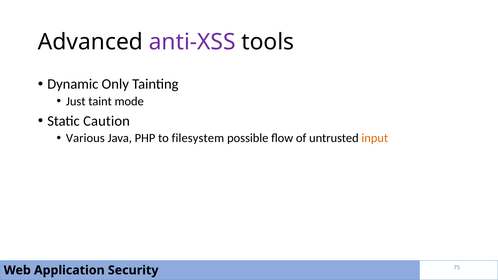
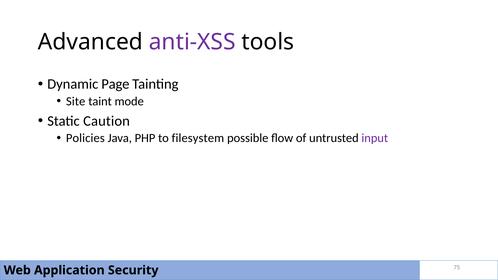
Only: Only -> Page (115, 84)
Just: Just -> Site (76, 101)
Various: Various -> Policies (85, 138)
input colour: orange -> purple (375, 138)
